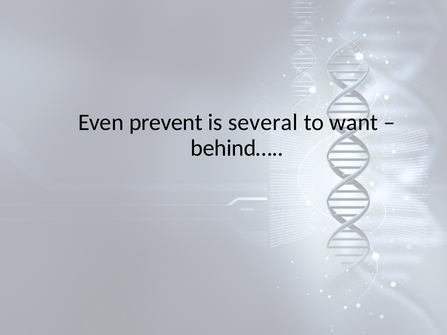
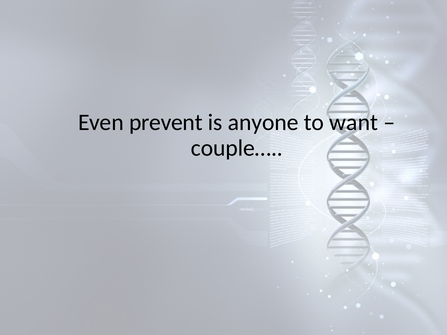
several: several -> anyone (263, 123)
behind…: behind… -> couple… (237, 148)
